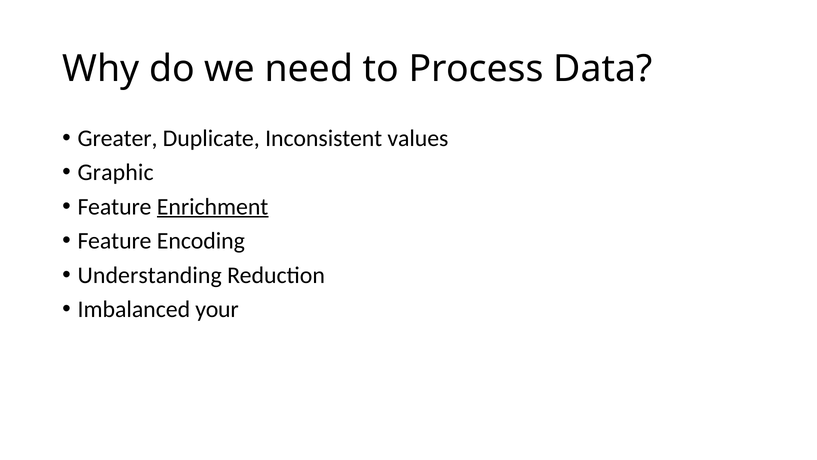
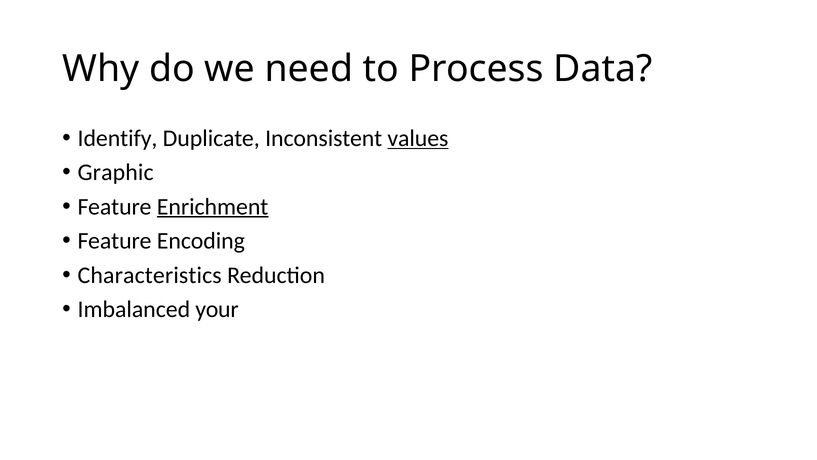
Greater: Greater -> Identify (118, 138)
values underline: none -> present (418, 138)
Understanding: Understanding -> Characteristics (150, 275)
